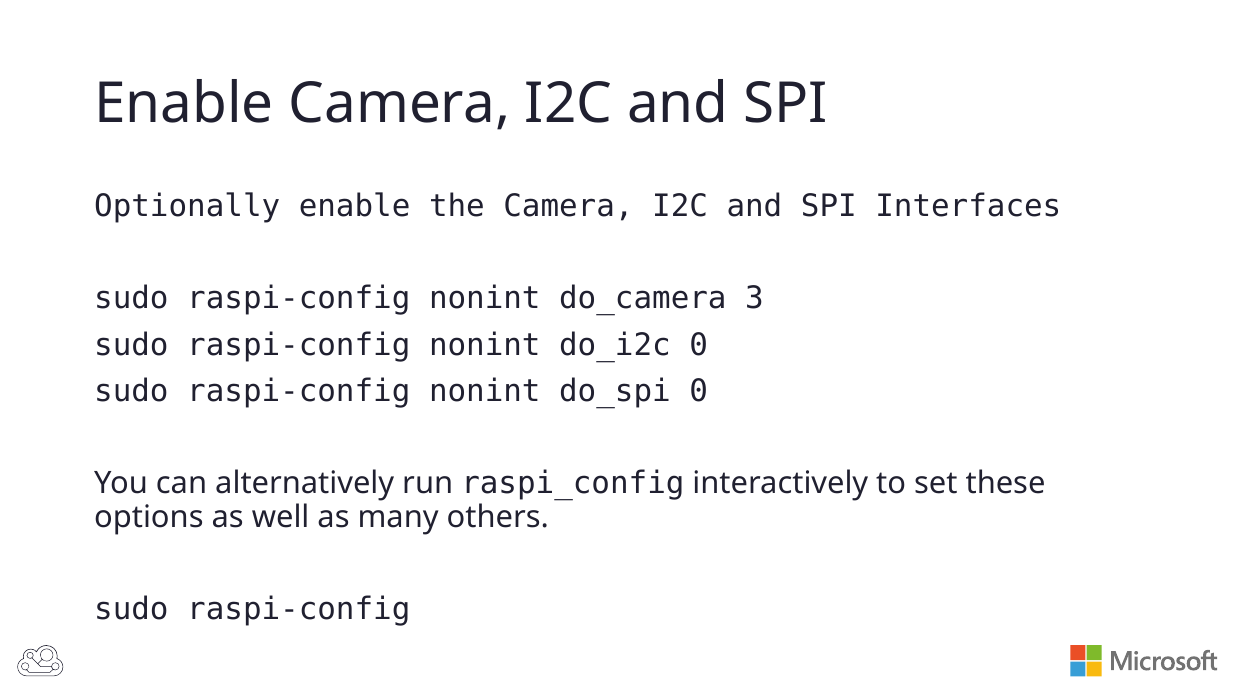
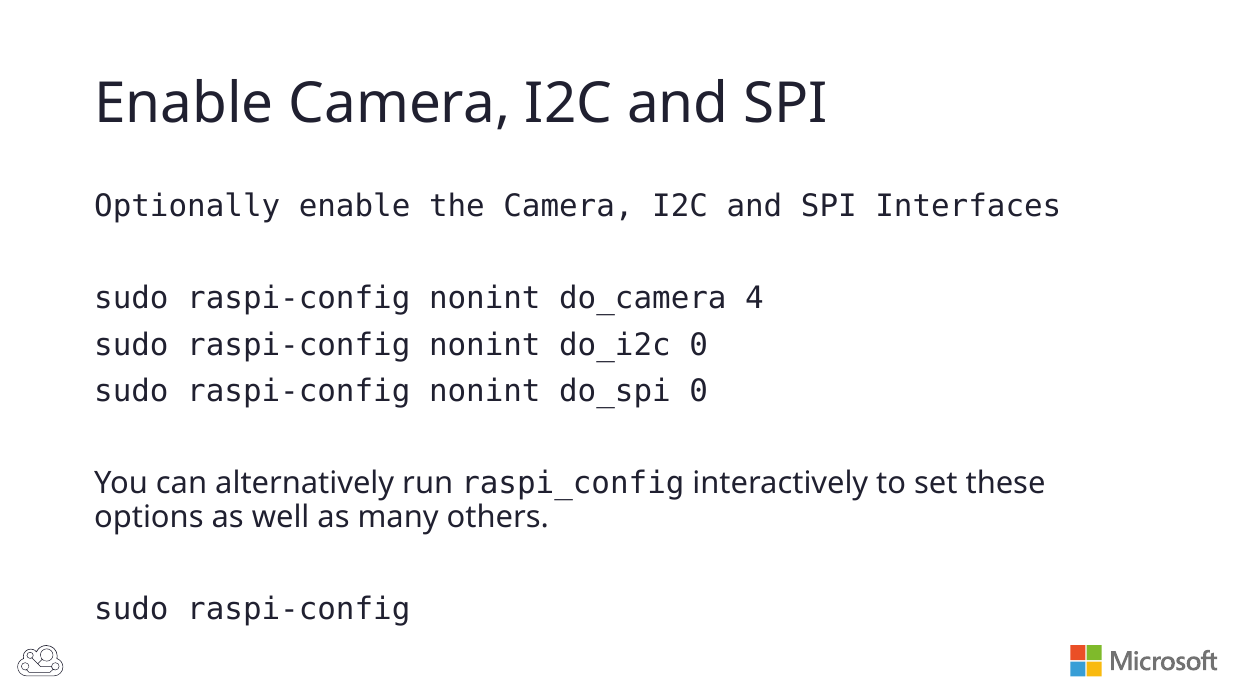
3: 3 -> 4 (754, 299)
